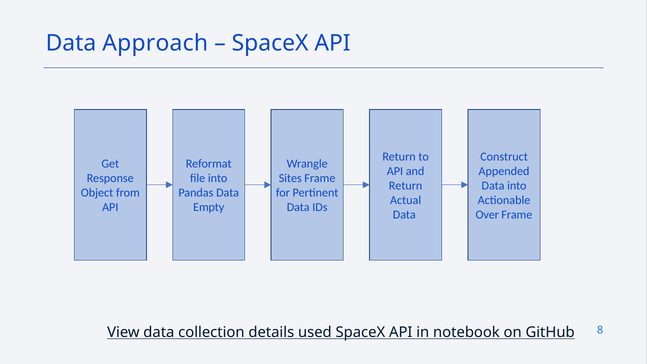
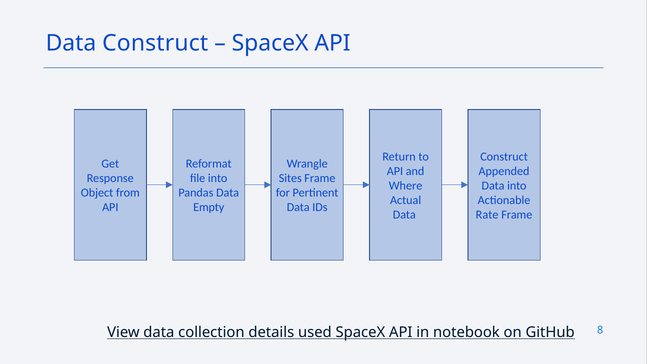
Approach: Approach -> Construct (155, 43)
Return: Return -> Where (406, 186)
Over: Over -> Rate (487, 215)
